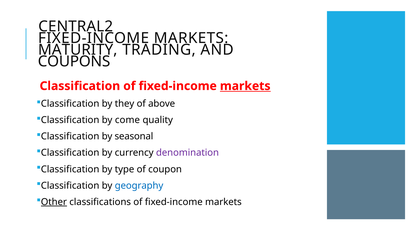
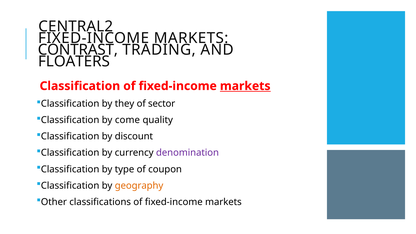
MATURITY: MATURITY -> CONTRAST (78, 50)
COUPONS: COUPONS -> FLOATERS (74, 62)
above: above -> sector (162, 104)
seasonal: seasonal -> discount (134, 136)
geography colour: blue -> orange (139, 186)
Other underline: present -> none (54, 202)
